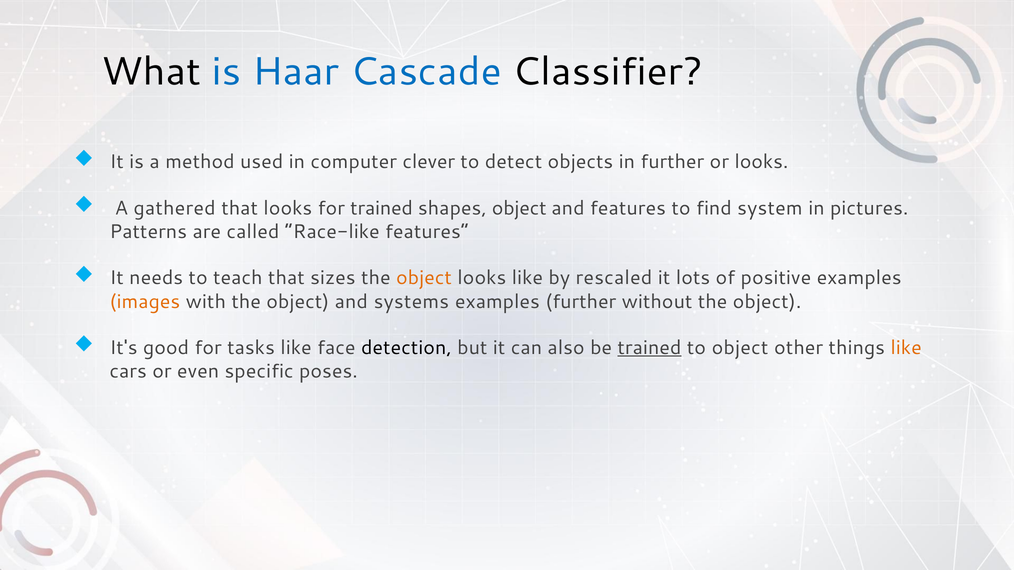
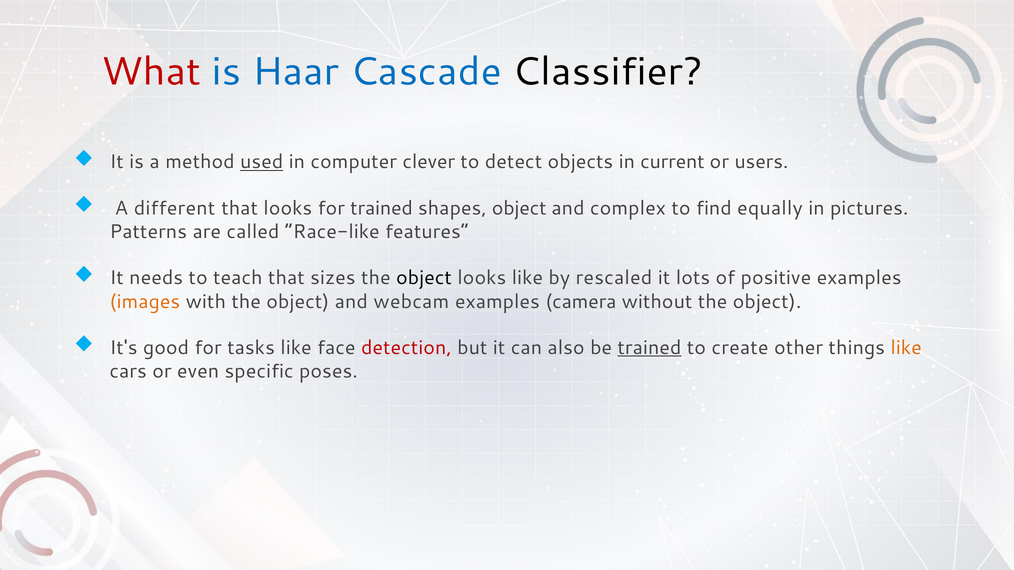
What colour: black -> red (151, 72)
used underline: none -> present (262, 162)
in further: further -> current (672, 162)
or looks: looks -> users (761, 162)
gathered: gathered -> different (175, 208)
and features: features -> complex (628, 208)
system: system -> equally (770, 208)
object colour: orange -> black (424, 278)
systems: systems -> webcam (411, 302)
examples further: further -> camera (581, 302)
detection colour: black -> red (406, 348)
to object: object -> create (740, 348)
